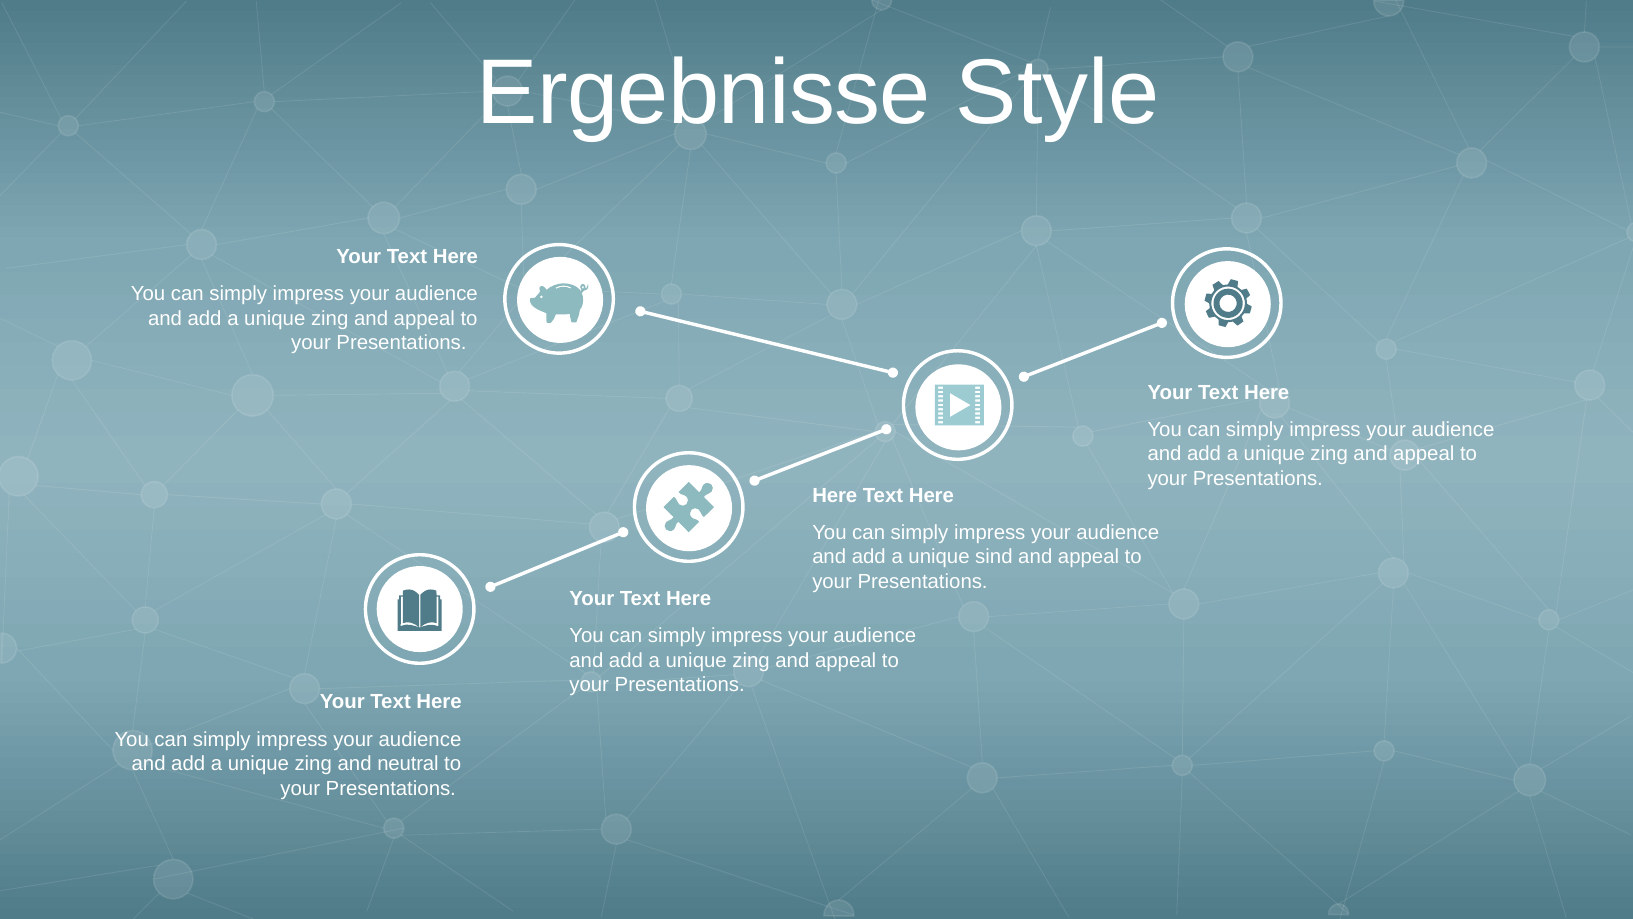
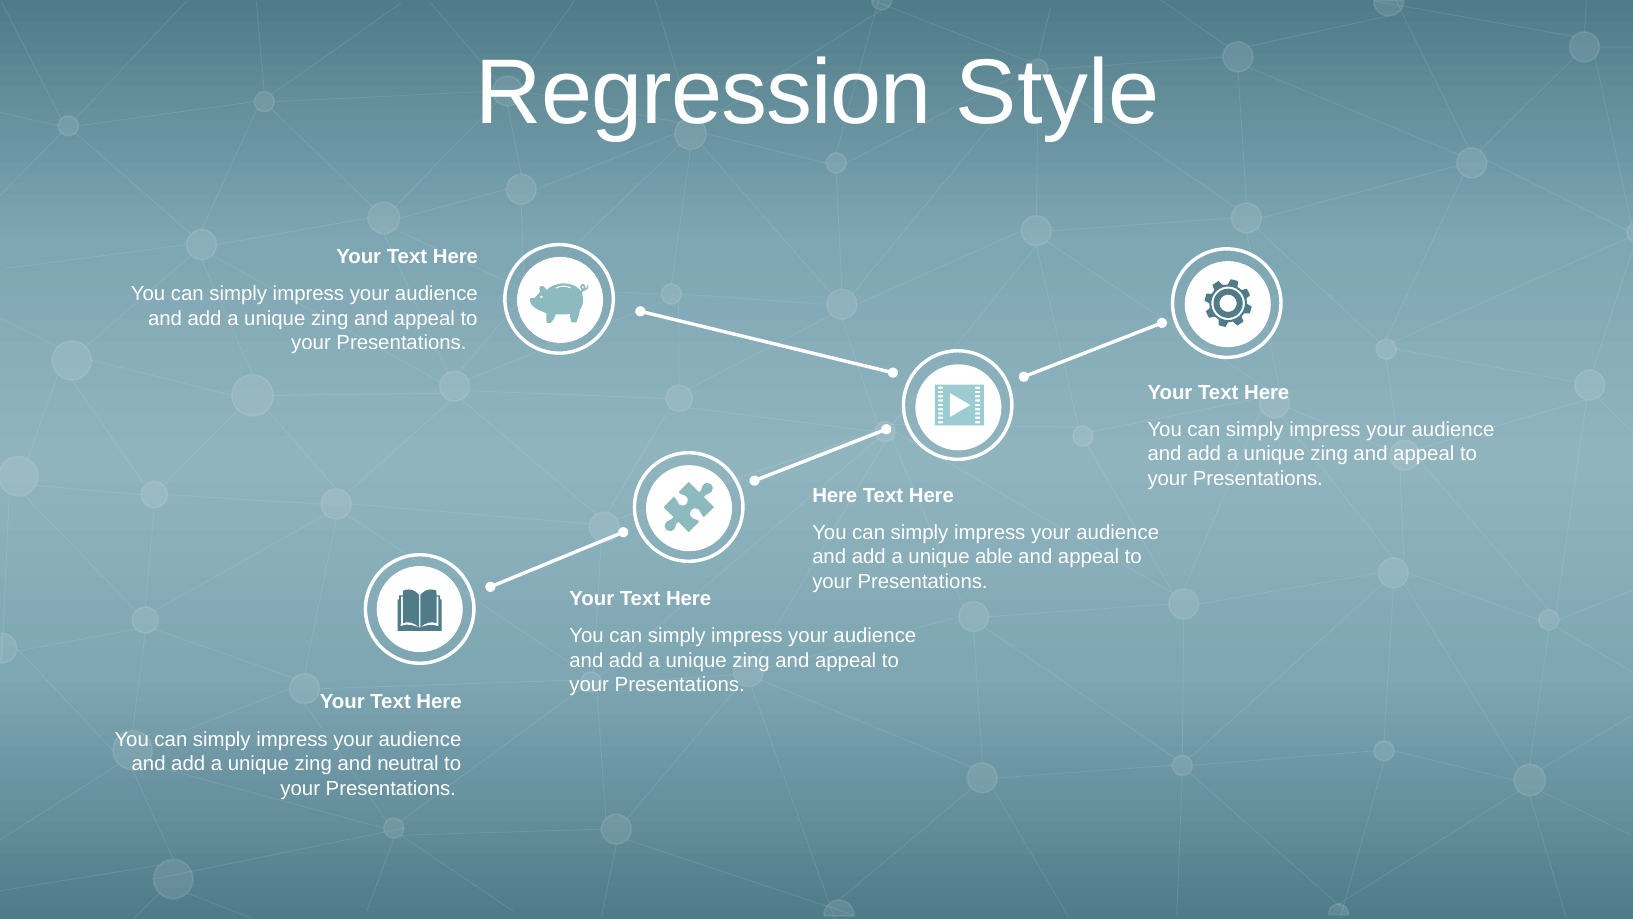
Ergebnisse: Ergebnisse -> Regression (704, 93)
sind: sind -> able (994, 557)
